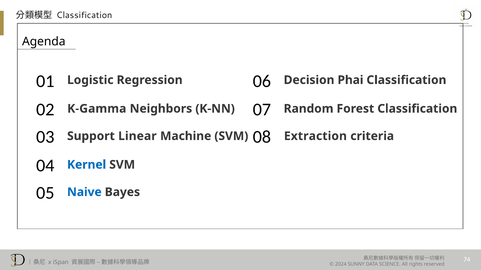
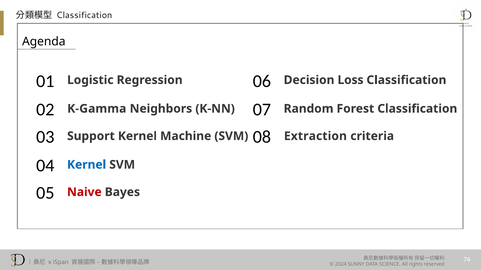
Phai: Phai -> Loss (351, 80)
Support Linear: Linear -> Kernel (137, 136)
Naive colour: blue -> red (84, 192)
